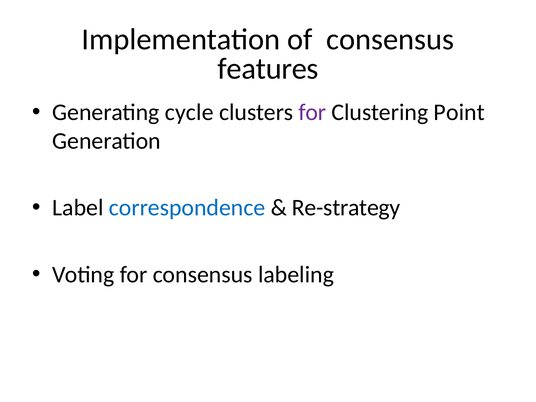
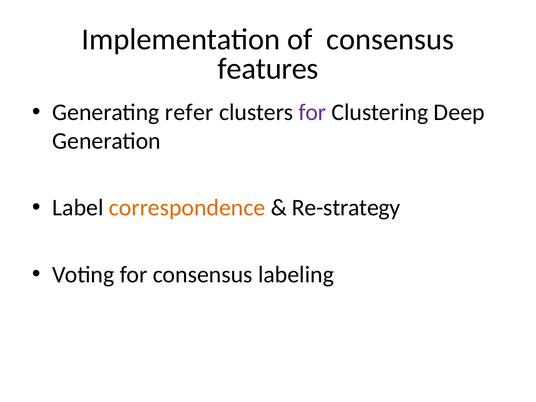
cycle: cycle -> refer (189, 112)
Point: Point -> Deep (459, 112)
correspondence colour: blue -> orange (187, 208)
